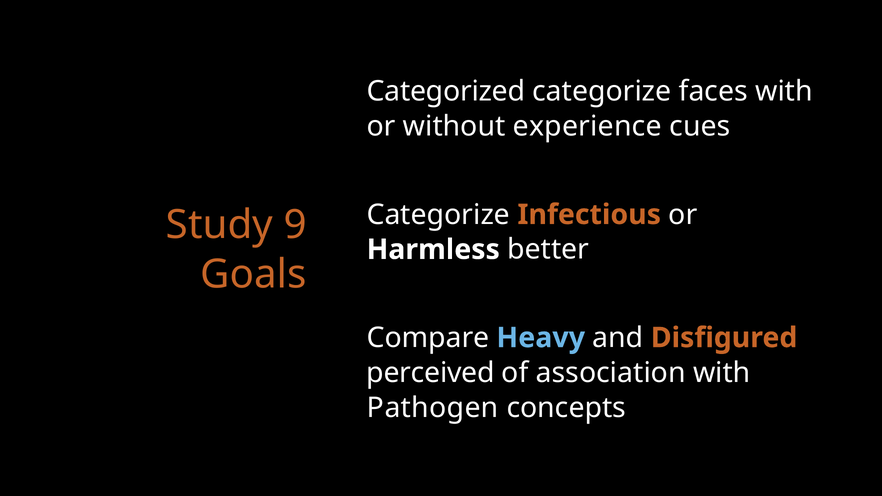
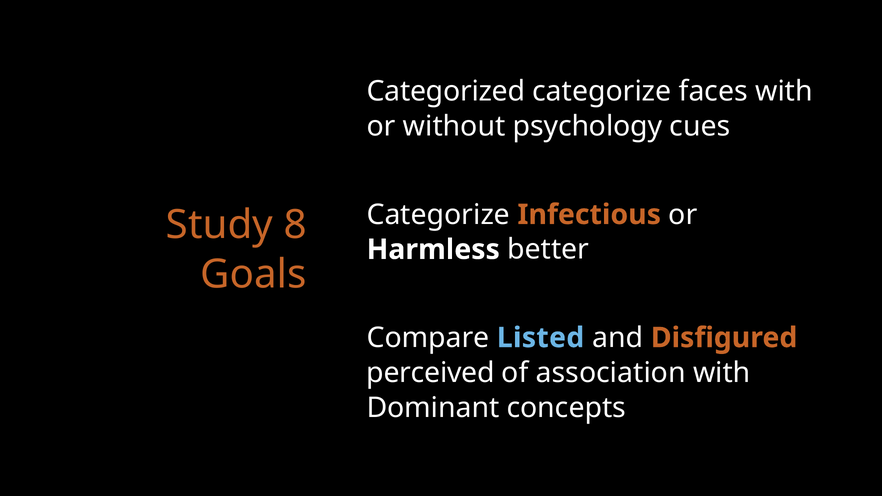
experience: experience -> psychology (588, 126)
9: 9 -> 8 (295, 225)
Heavy: Heavy -> Listed (541, 338)
Pathogen: Pathogen -> Dominant (433, 408)
